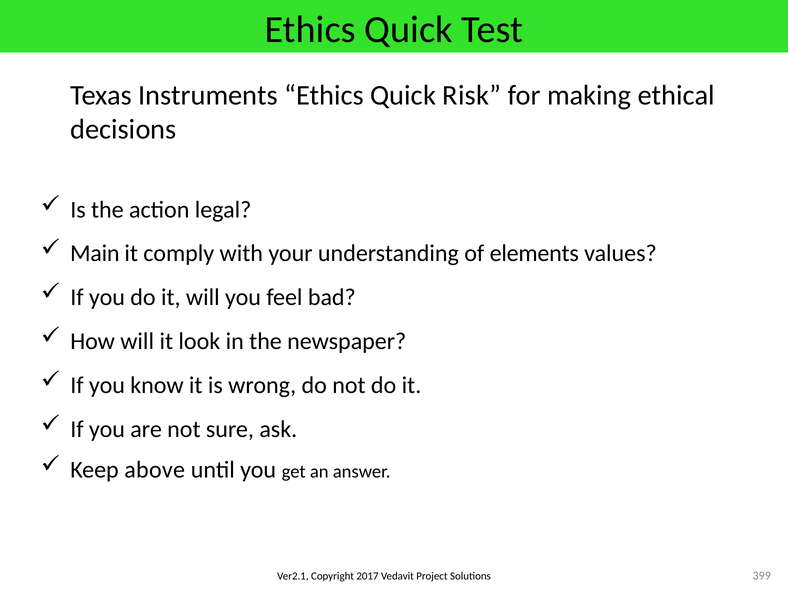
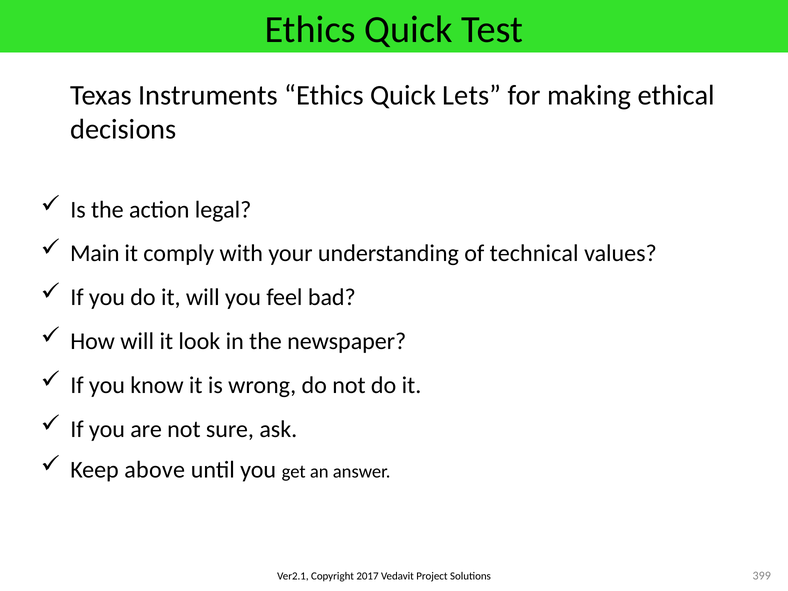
Risk: Risk -> Lets (472, 95)
elements: elements -> technical (534, 253)
